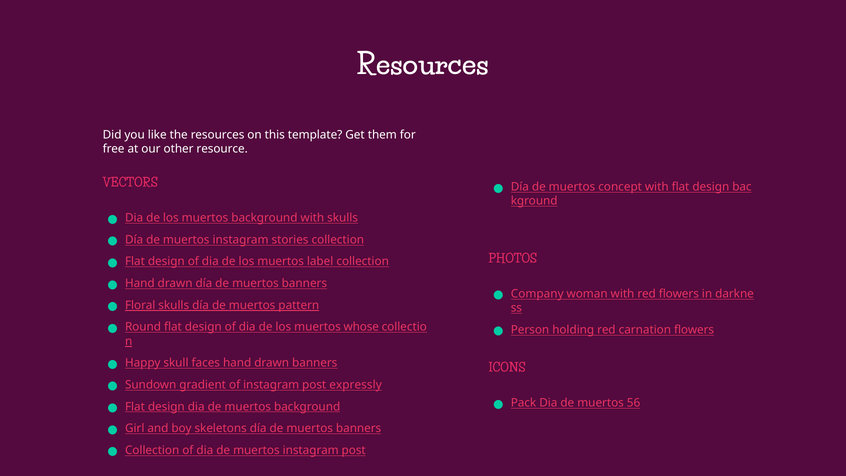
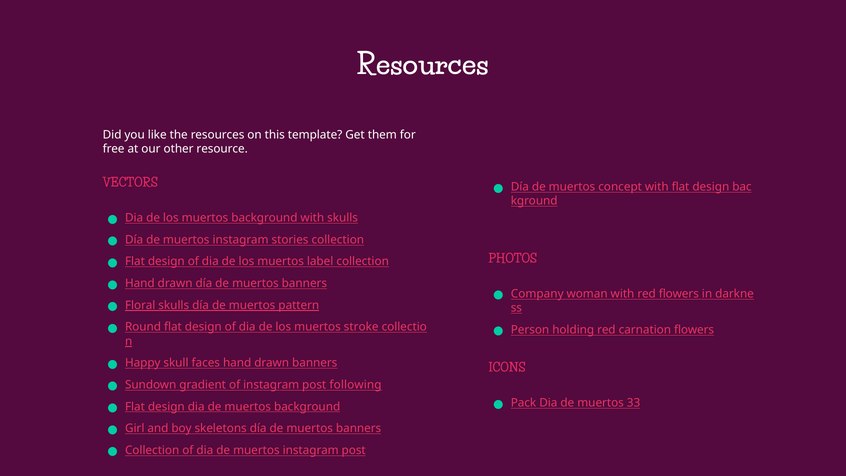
whose: whose -> stroke (361, 327)
expressly: expressly -> following (356, 385)
56: 56 -> 33 (634, 403)
